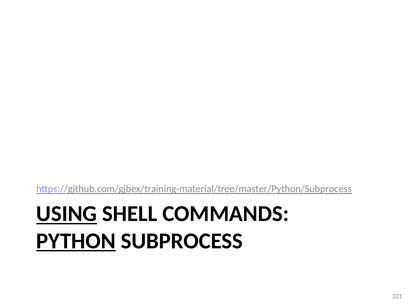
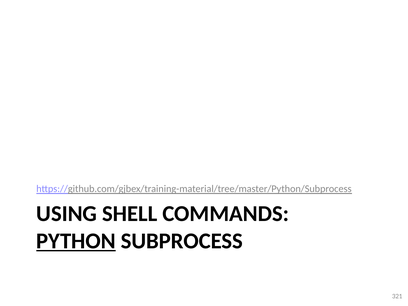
USING underline: present -> none (67, 214)
